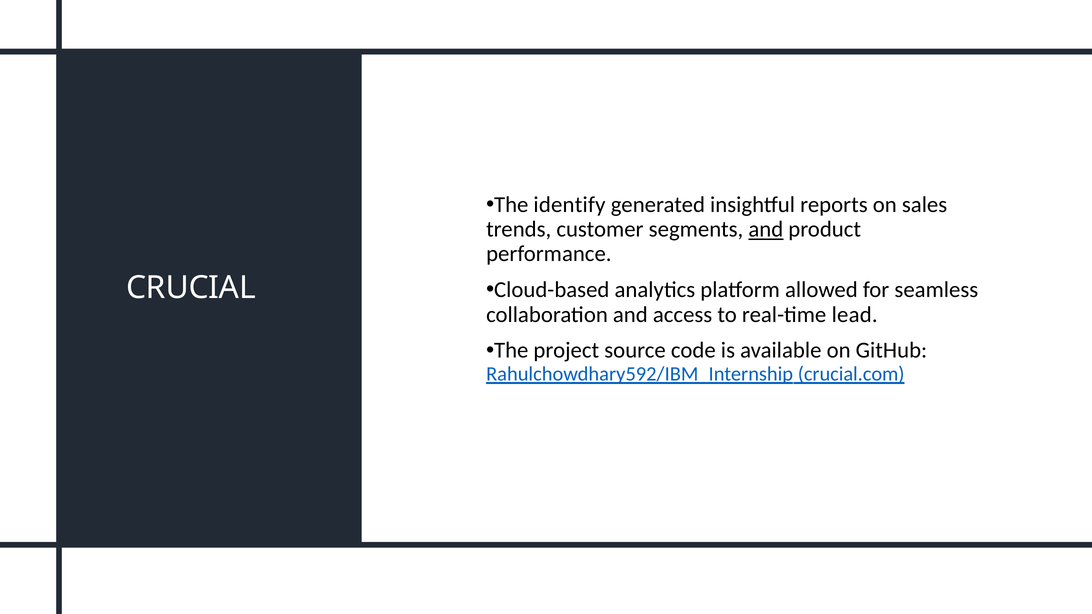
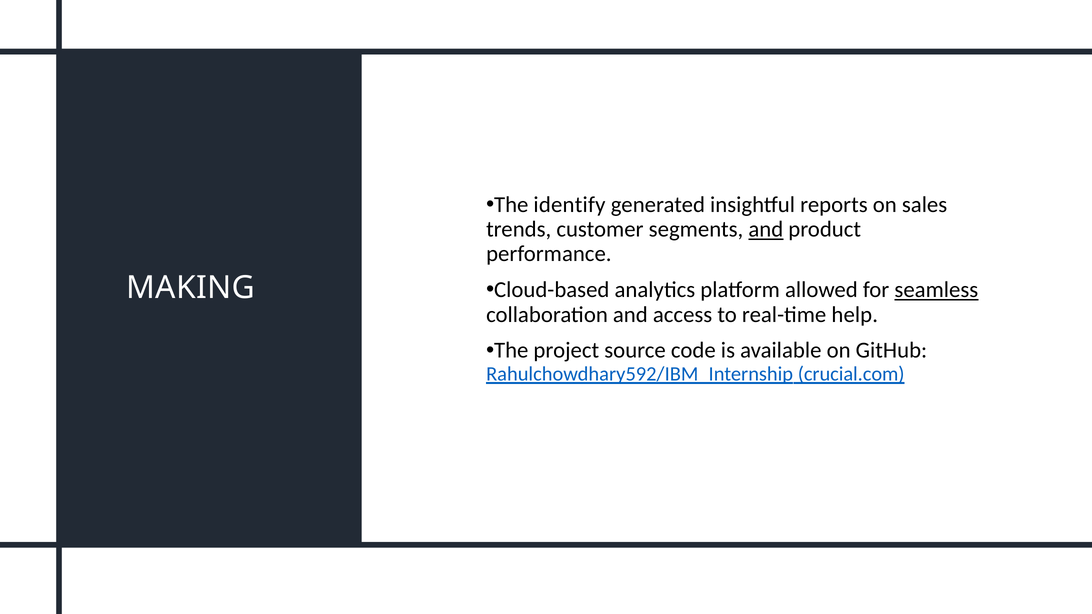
seamless underline: none -> present (936, 290)
CRUCIAL: CRUCIAL -> MAKING (191, 288)
lead: lead -> help (855, 315)
